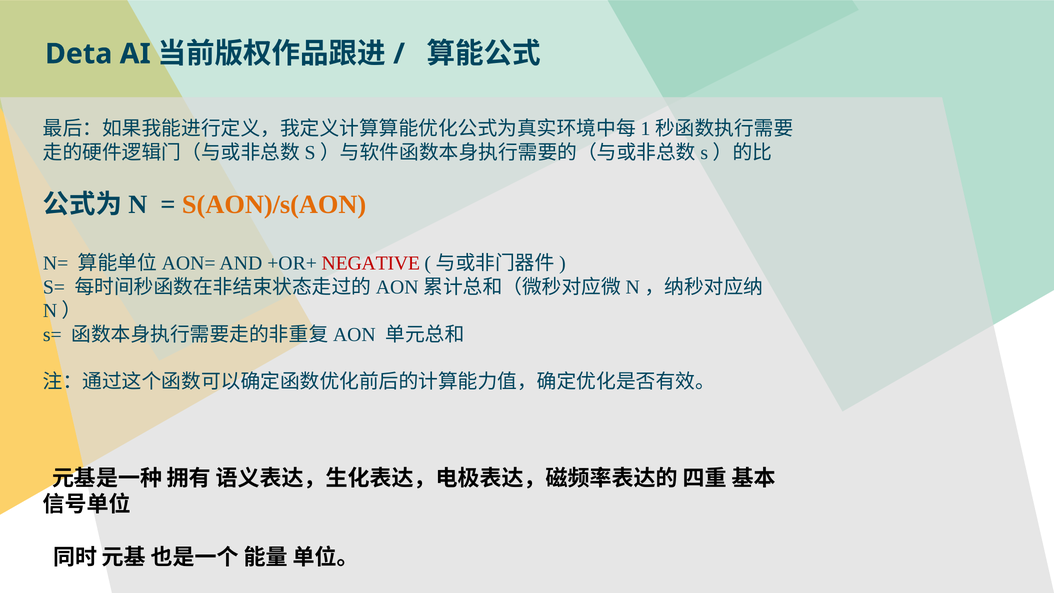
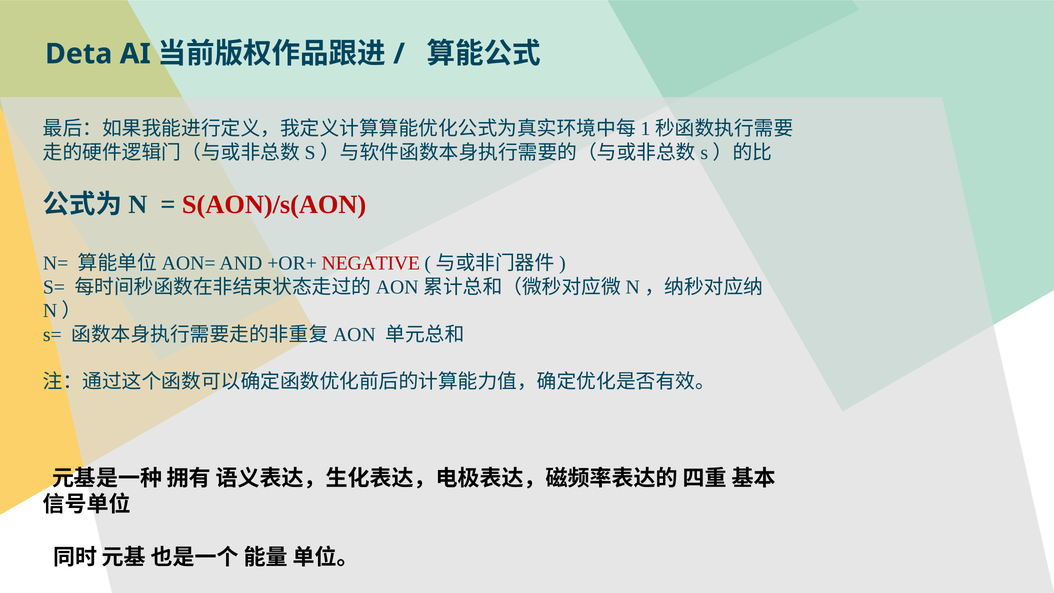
S(AON)/s(AON colour: orange -> red (274, 204)
